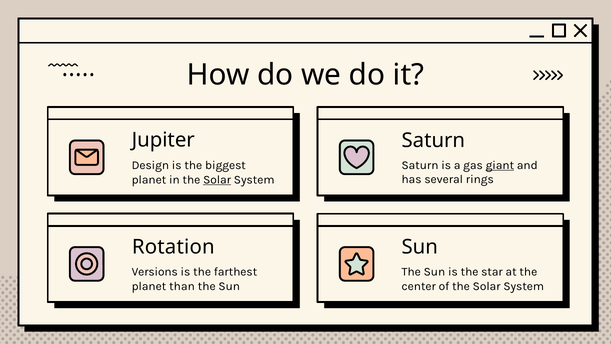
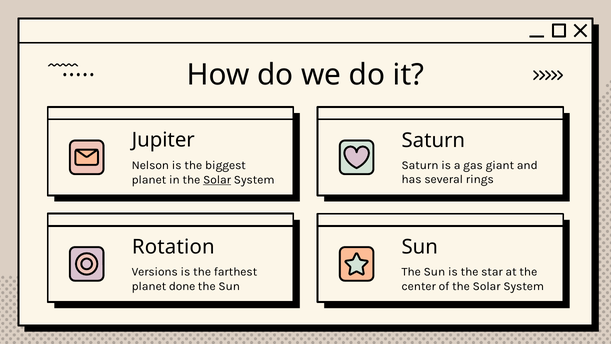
giant underline: present -> none (500, 165)
Design: Design -> Nelson (150, 165)
than: than -> done (182, 286)
